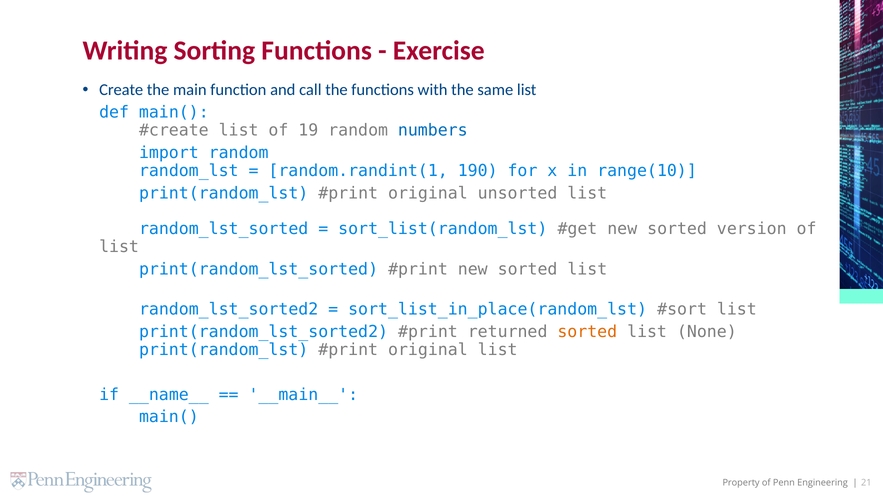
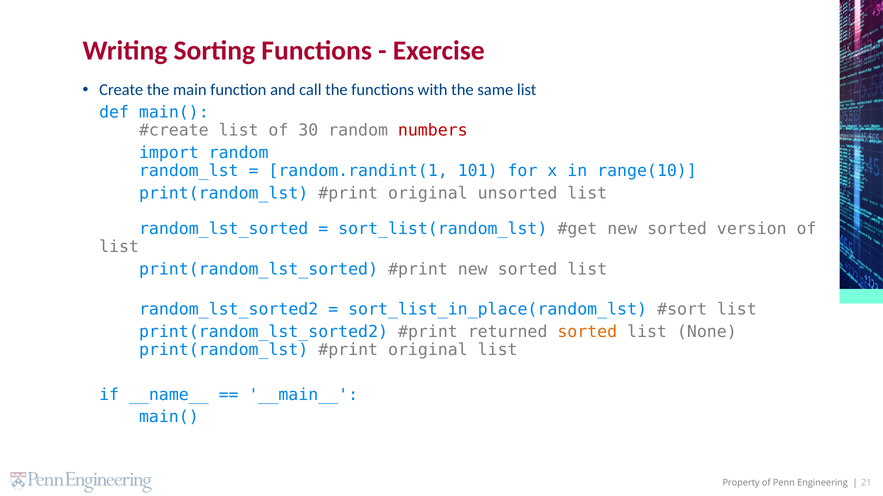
19: 19 -> 30 (308, 130)
numbers colour: blue -> red (433, 130)
190: 190 -> 101 (478, 171)
